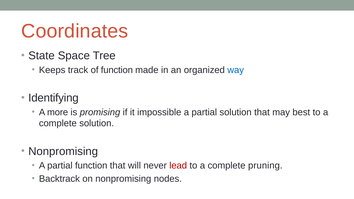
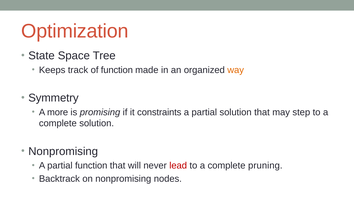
Coordinates: Coordinates -> Optimization (75, 31)
way colour: blue -> orange (236, 70)
Identifying: Identifying -> Symmetry (53, 98)
impossible: impossible -> constraints (159, 112)
best: best -> step (301, 112)
